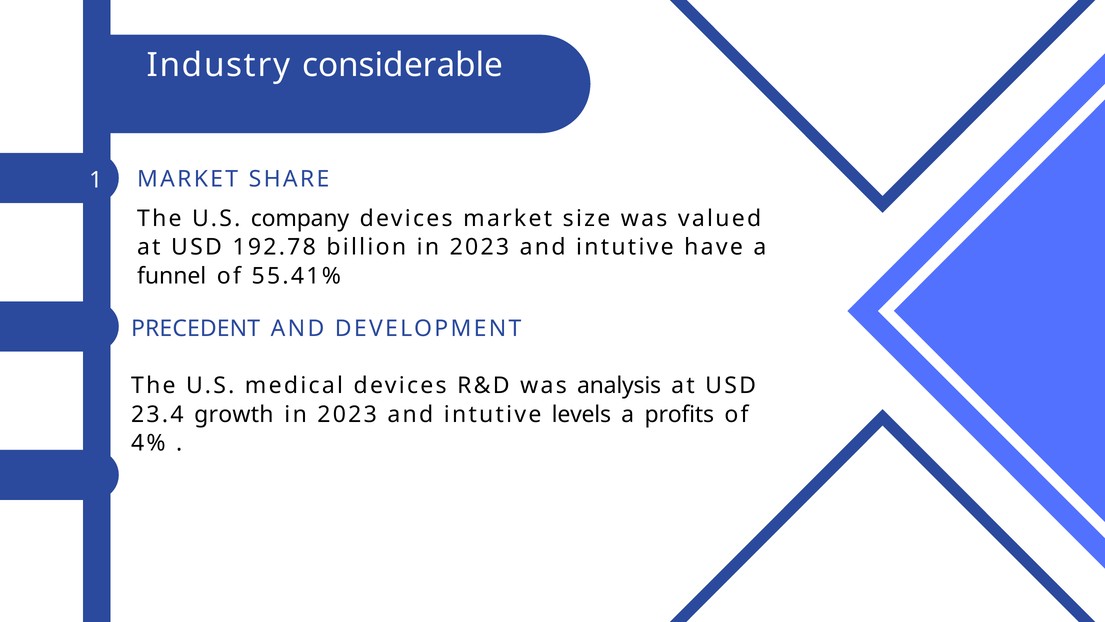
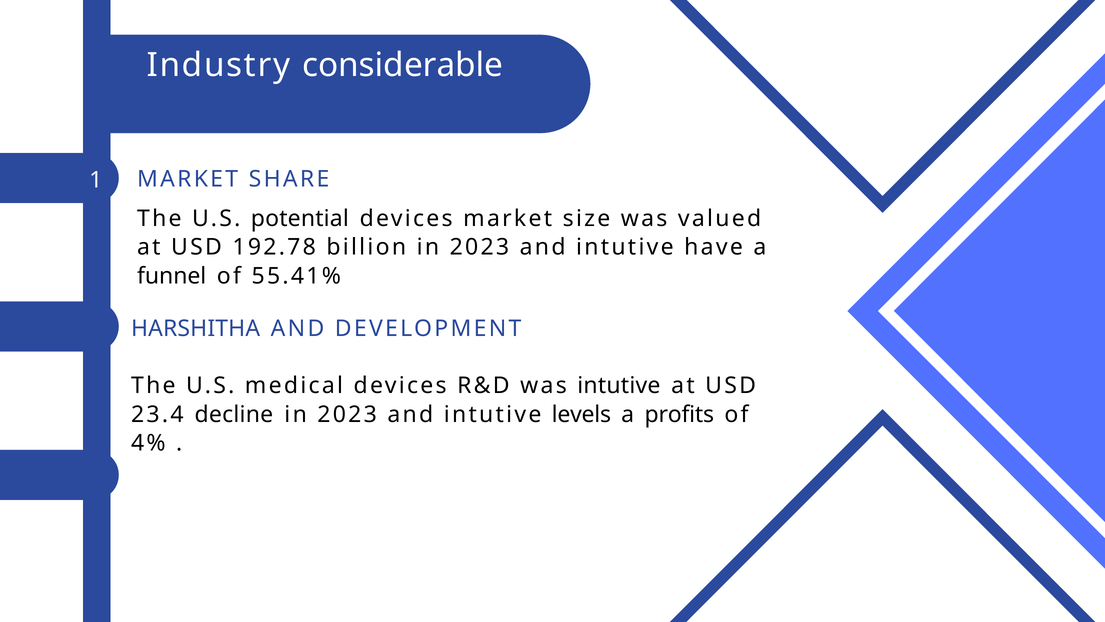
company: company -> potential (300, 218)
PRECEDENT: PRECEDENT -> HARSHITHA (196, 328)
was analysis: analysis -> intutive (619, 385)
growth: growth -> decline (234, 414)
